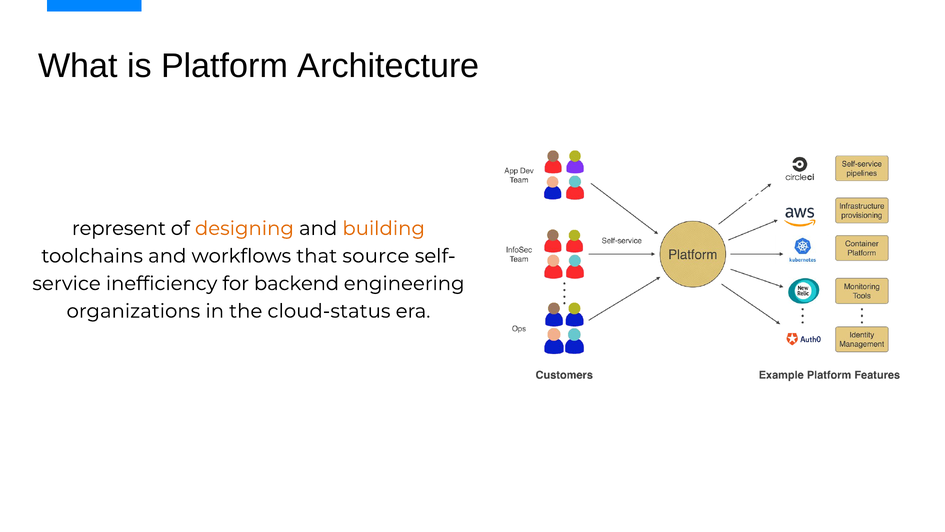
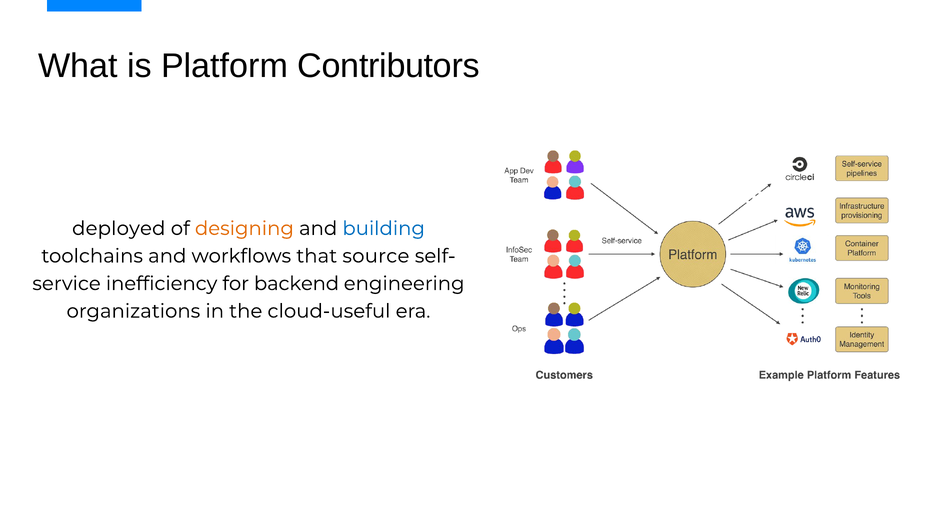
Architecture: Architecture -> Contributors (389, 66)
represent: represent -> deployed (119, 228)
building colour: orange -> blue (384, 228)
cloud-status: cloud-status -> cloud-useful (329, 311)
